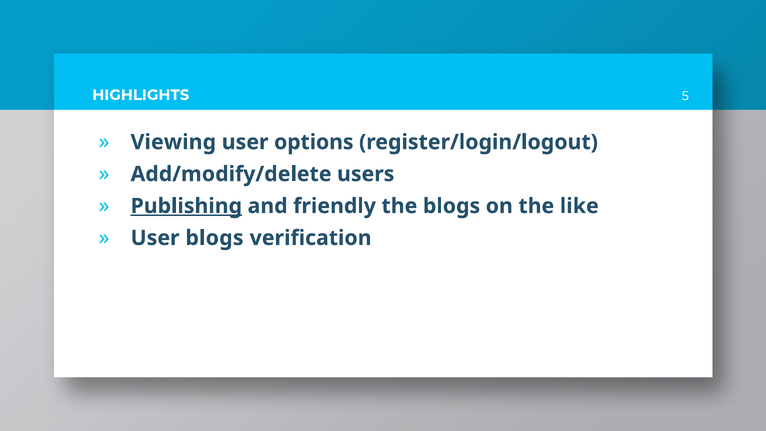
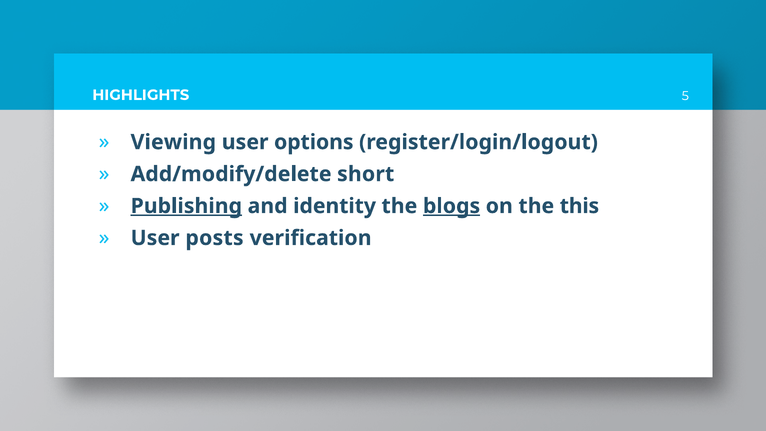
users: users -> short (366, 174)
friendly: friendly -> identity (335, 206)
blogs underline: none -> present (452, 206)
like: like -> this (579, 206)
User blogs: blogs -> posts (215, 238)
